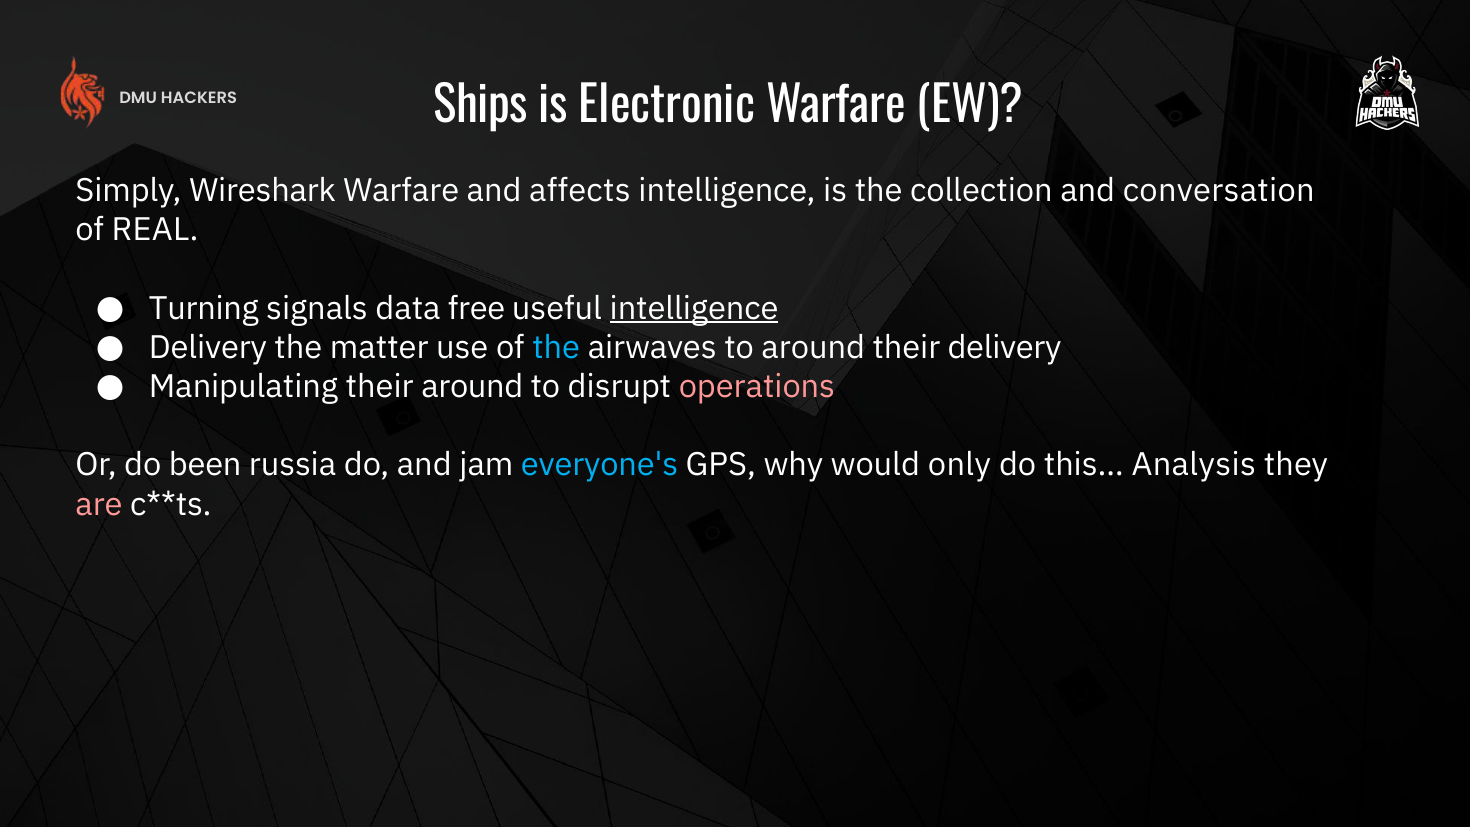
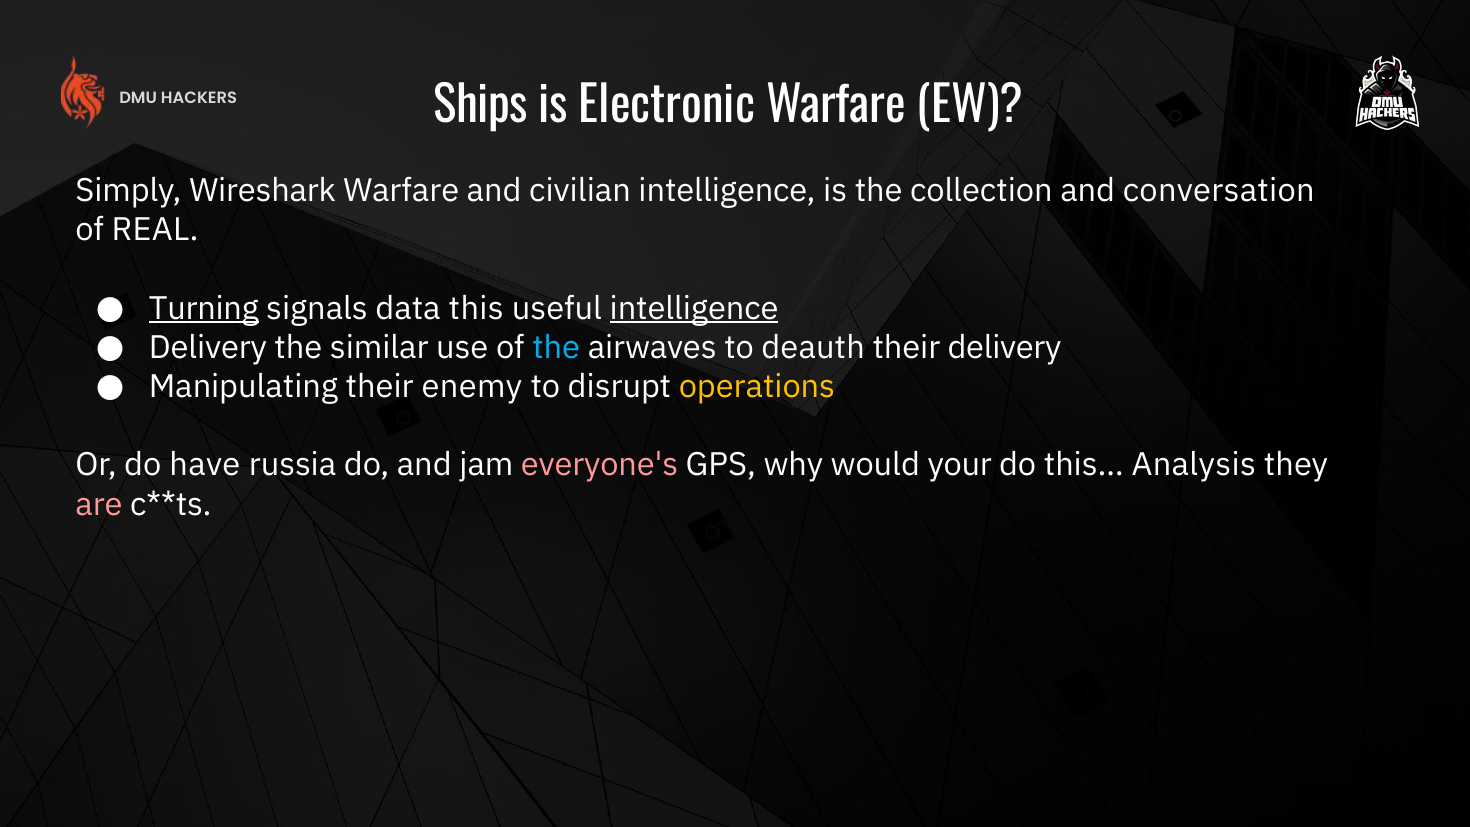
affects: affects -> civilian (580, 191)
Turning underline: none -> present (204, 308)
free: free -> this (476, 308)
matter: matter -> similar (379, 348)
to around: around -> deauth (813, 348)
their around: around -> enemy (472, 387)
operations colour: pink -> yellow (757, 387)
been: been -> have (205, 465)
everyone's colour: light blue -> pink (600, 465)
only: only -> your (960, 465)
